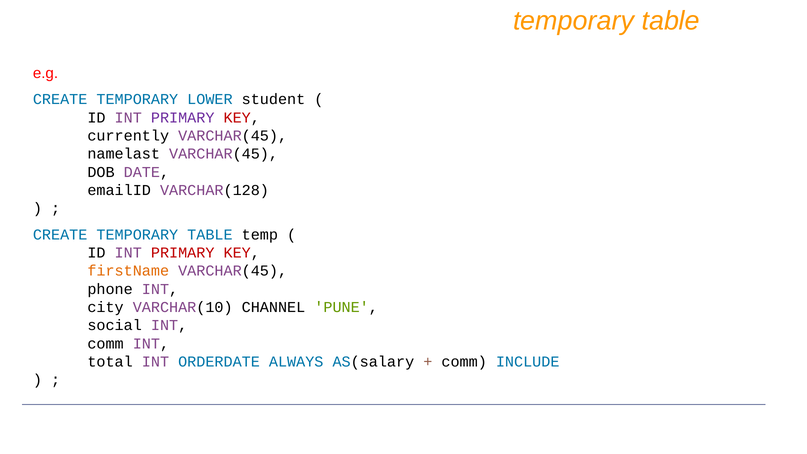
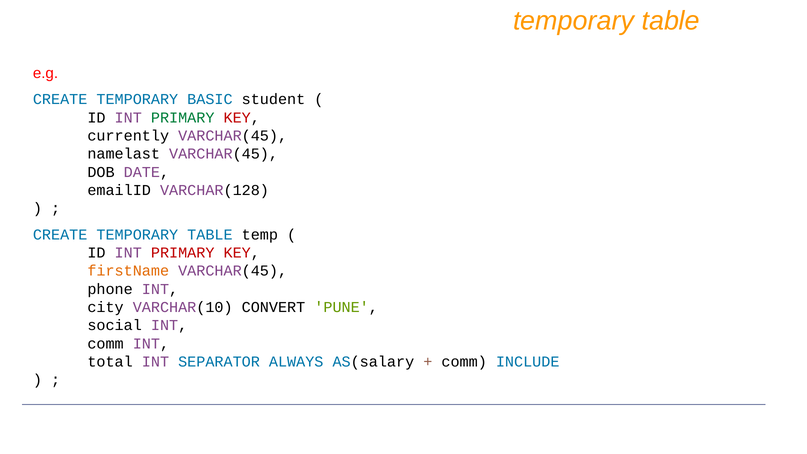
LOWER: LOWER -> BASIC (210, 99)
PRIMARY colour: purple -> green (183, 118)
CHANNEL: CHANNEL -> CONVERT (273, 307)
ORDERDATE: ORDERDATE -> SEPARATOR (219, 362)
